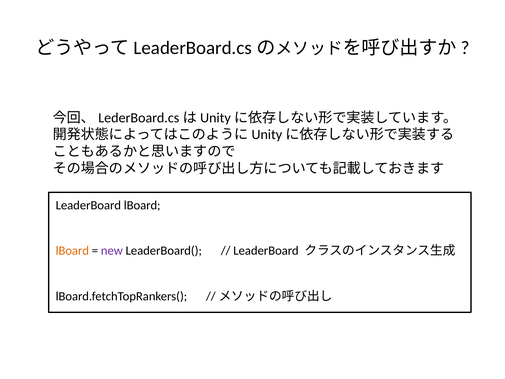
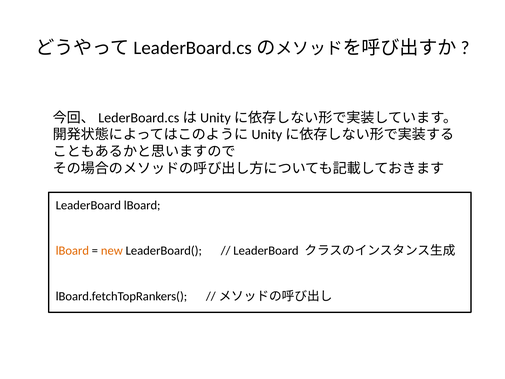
new colour: purple -> orange (112, 251)
